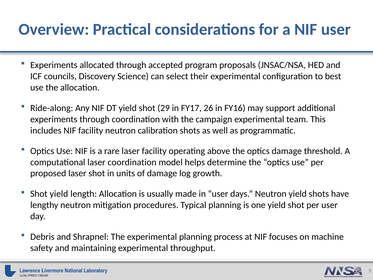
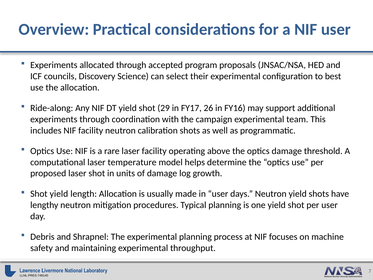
laser coordination: coordination -> temperature (132, 162)
